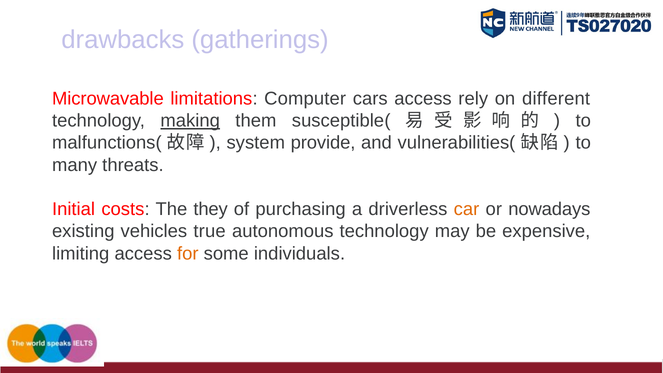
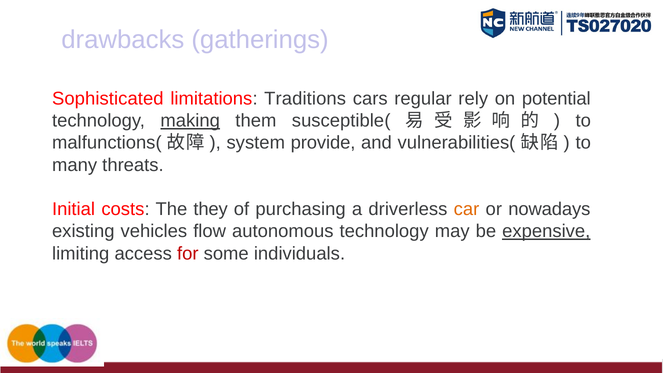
Microwavable: Microwavable -> Sophisticated (108, 99)
Computer: Computer -> Traditions (305, 99)
cars access: access -> regular (423, 99)
different: different -> potential (556, 99)
true: true -> flow (210, 231)
expensive underline: none -> present (546, 231)
for colour: orange -> red (188, 253)
